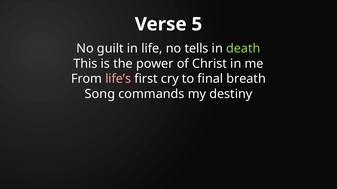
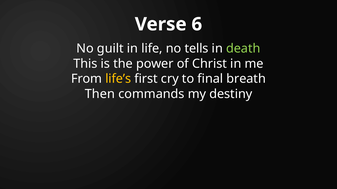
5: 5 -> 6 (197, 24)
life’s colour: pink -> yellow (118, 79)
Song: Song -> Then (100, 94)
